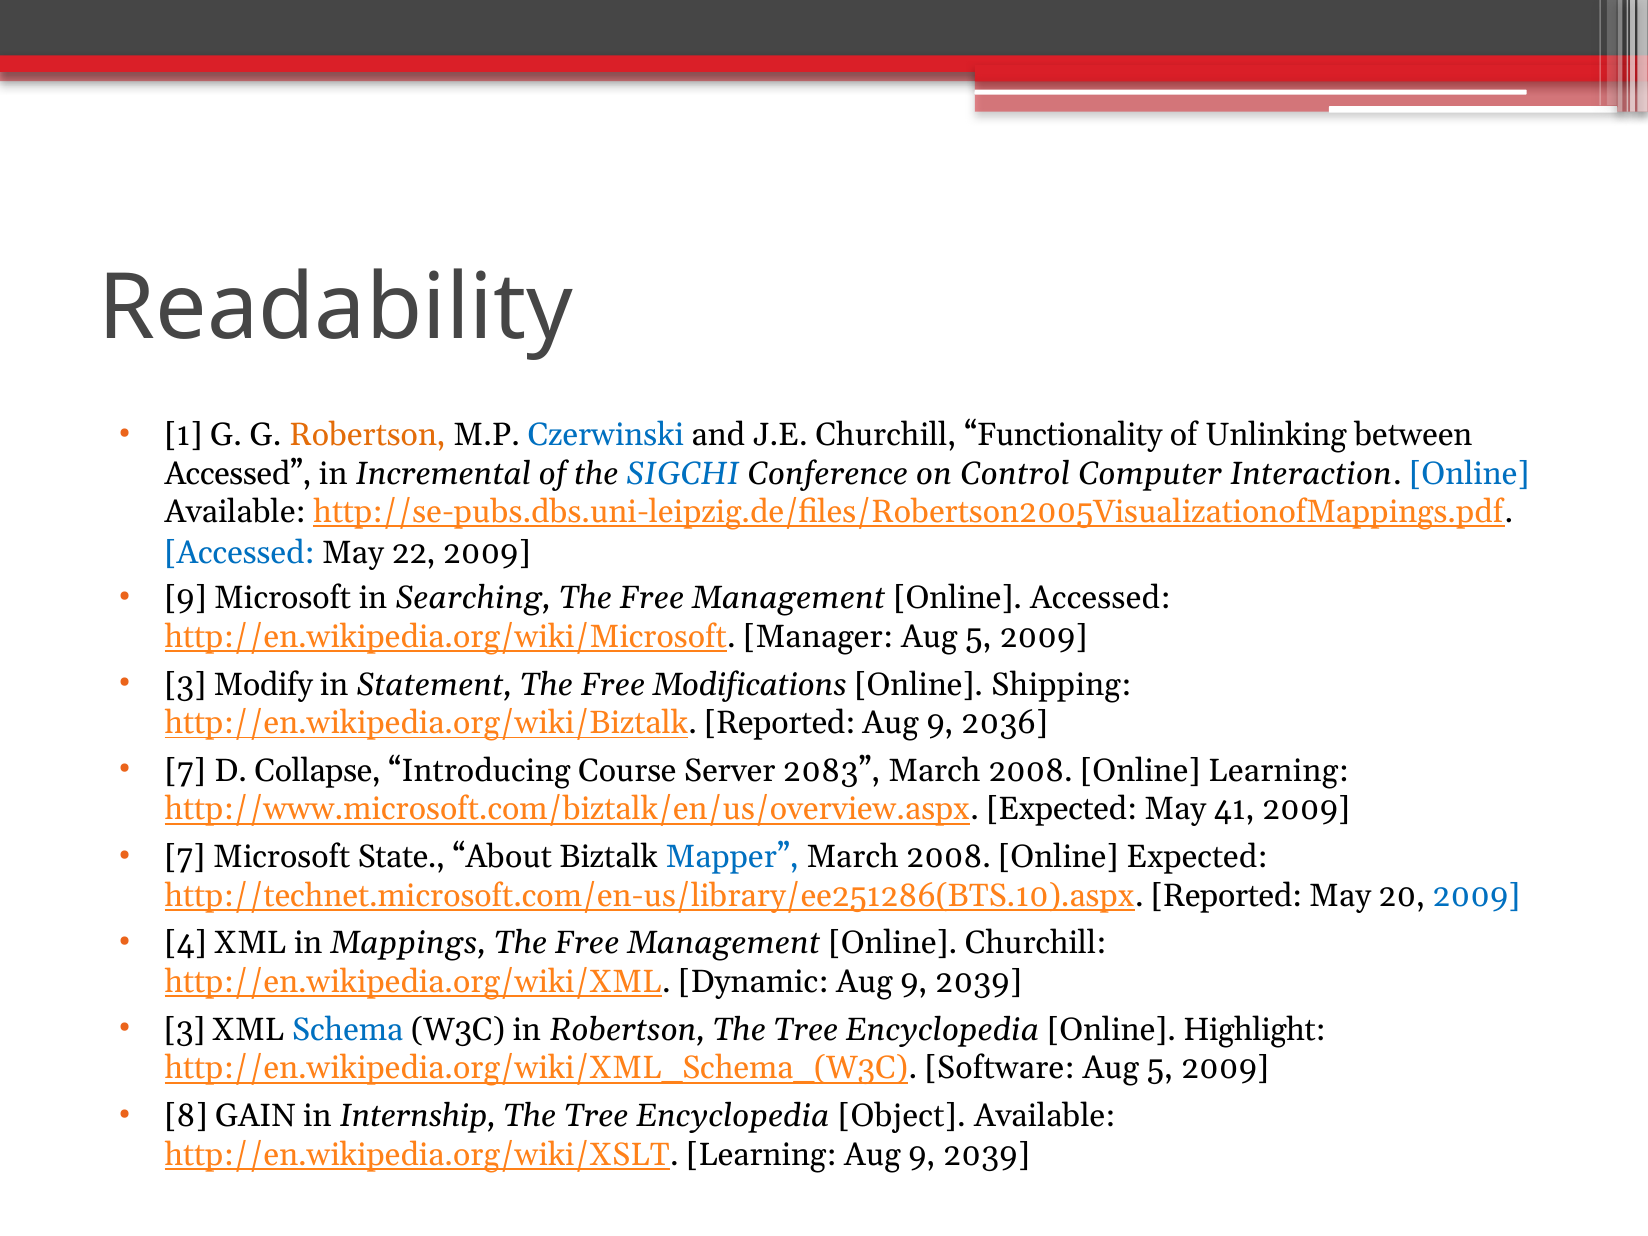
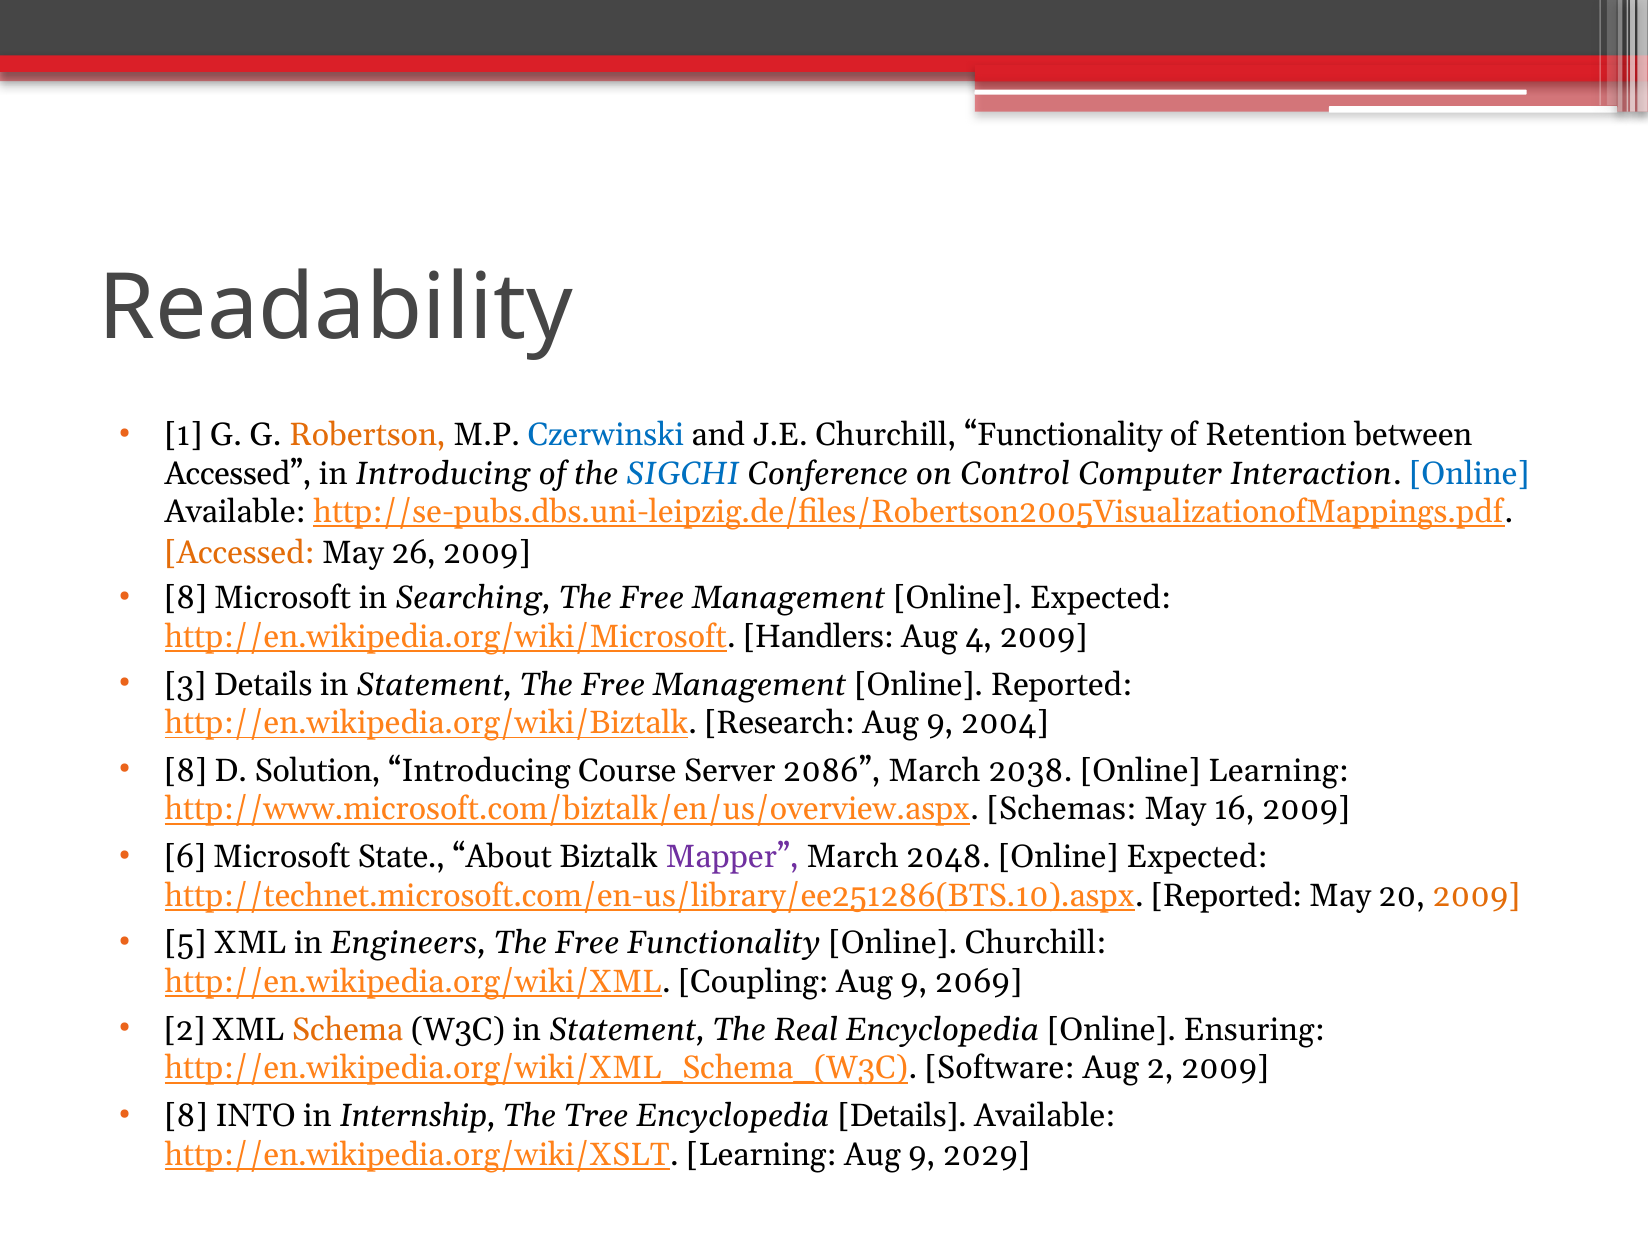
Unlinking: Unlinking -> Retention (1276, 435)
in Incremental: Incremental -> Introducing (443, 473)
Accessed colour: blue -> orange (240, 553)
22: 22 -> 26 (414, 553)
9: 9 -> 8 (186, 598)
Accessed: Accessed -> Expected (1100, 598)
Manager: Manager -> Handlers (818, 637)
5: 5 -> 4 (979, 637)
3 Modify: Modify -> Details (263, 685)
Modifications: Modifications -> Management (750, 685)
Online Shipping: Shipping -> Reported (1061, 685)
http://en.wikipedia.org/wiki/Biztalk Reported: Reported -> Research (780, 723)
2036: 2036 -> 2004 (1005, 723)
7: 7 -> 8 (186, 771)
Collapse: Collapse -> Solution (318, 771)
2083: 2083 -> 2086 (832, 771)
2008: 2008 -> 2038 (1030, 771)
http://www.microsoft.com/biztalk/en/us/overview.aspx Expected: Expected -> Schemas (1061, 809)
41: 41 -> 16 (1234, 809)
7: 7 -> 6 (185, 857)
Mapper colour: blue -> purple (732, 857)
2008: 2008 -> 2048 (949, 857)
2009 colour: blue -> orange (1476, 896)
4: 4 -> 5 (186, 943)
Mappings: Mappings -> Engineers (408, 943)
Management: Management -> Functionality (724, 943)
Dynamic: Dynamic -> Coupling (753, 982)
2039: 2039 -> 2069 (979, 982)
3: 3 -> 2 (185, 1030)
Schema colour: blue -> orange (348, 1030)
W3C in Robertson: Robertson -> Statement (627, 1030)
Tree: Tree -> Real (806, 1030)
Highlight: Highlight -> Ensuring (1254, 1030)
5: 5 -> 2 (1160, 1068)
GAIN: GAIN -> INTO (255, 1116)
Encyclopedia Object: Object -> Details (902, 1116)
2039: 2039 -> 2029 (987, 1154)
